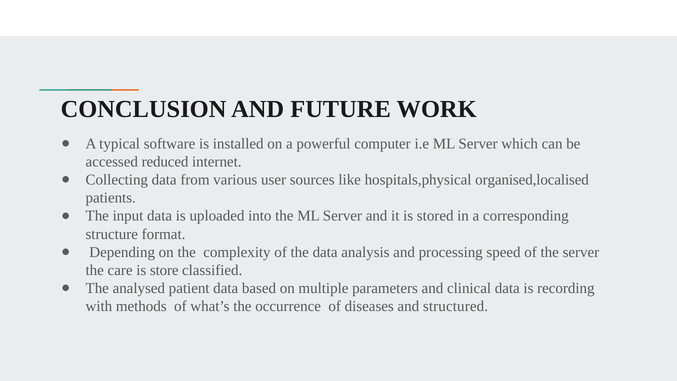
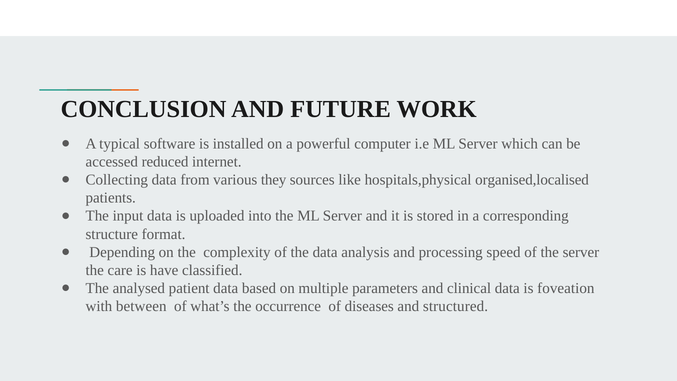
user: user -> they (274, 180)
store: store -> have (164, 270)
recording: recording -> foveation (566, 288)
methods: methods -> between (141, 306)
